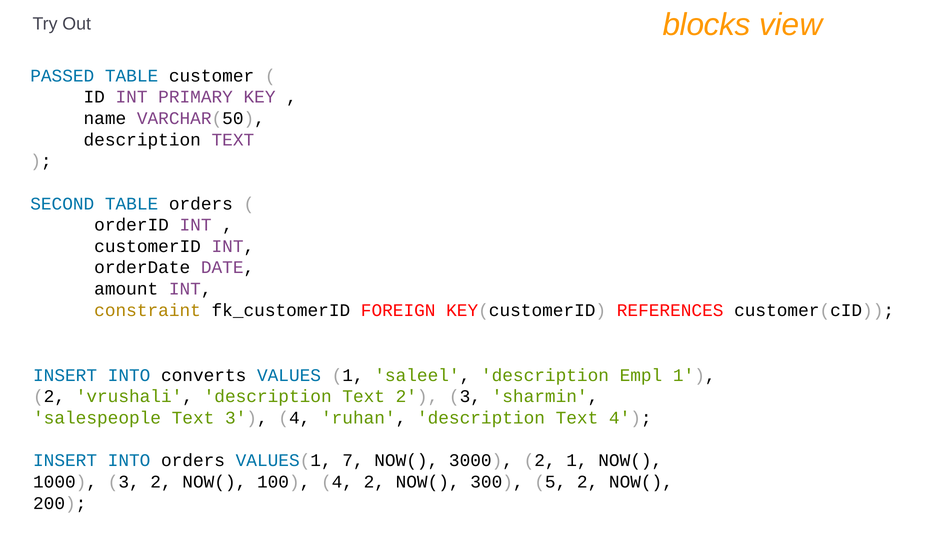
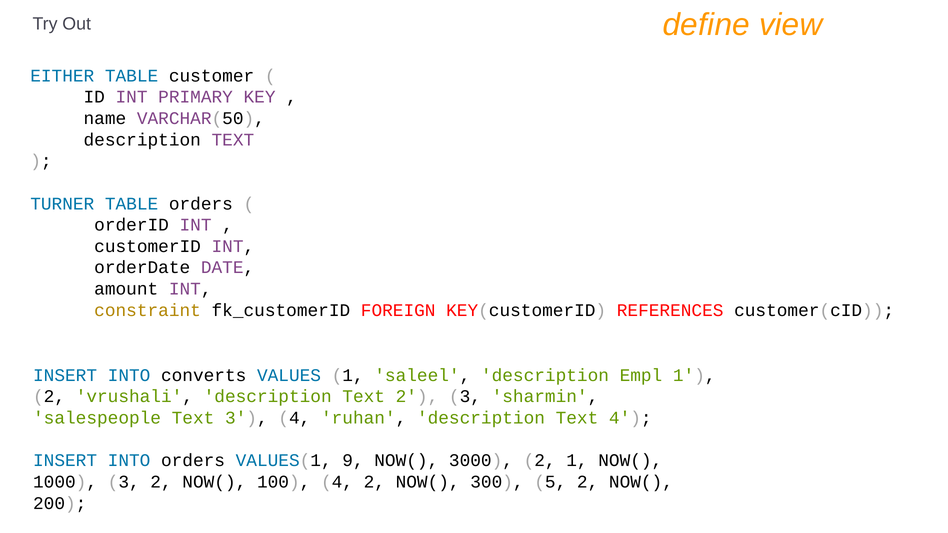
blocks: blocks -> define (706, 25)
PASSED: PASSED -> EITHER (62, 76)
SECOND: SECOND -> TURNER (62, 204)
7: 7 -> 9 (353, 461)
